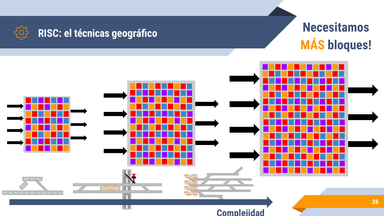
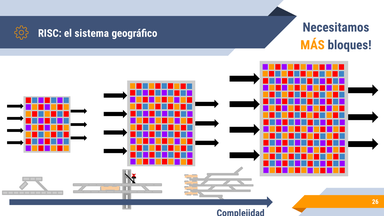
técnicas: técnicas -> sistema (92, 33)
